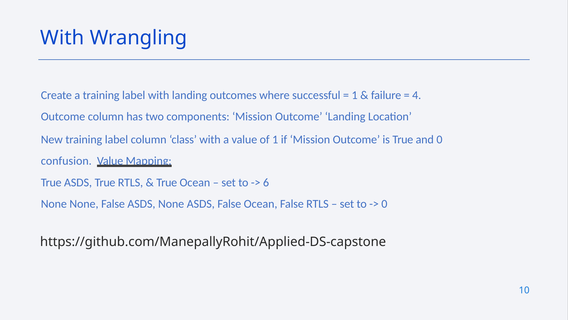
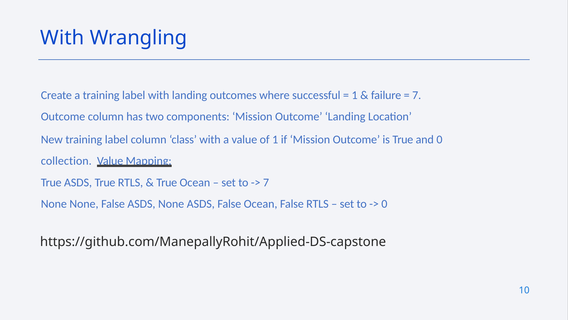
4: 4 -> 7 (417, 95)
confusion: confusion -> collection (66, 161)
6: 6 -> 7 (266, 182)
